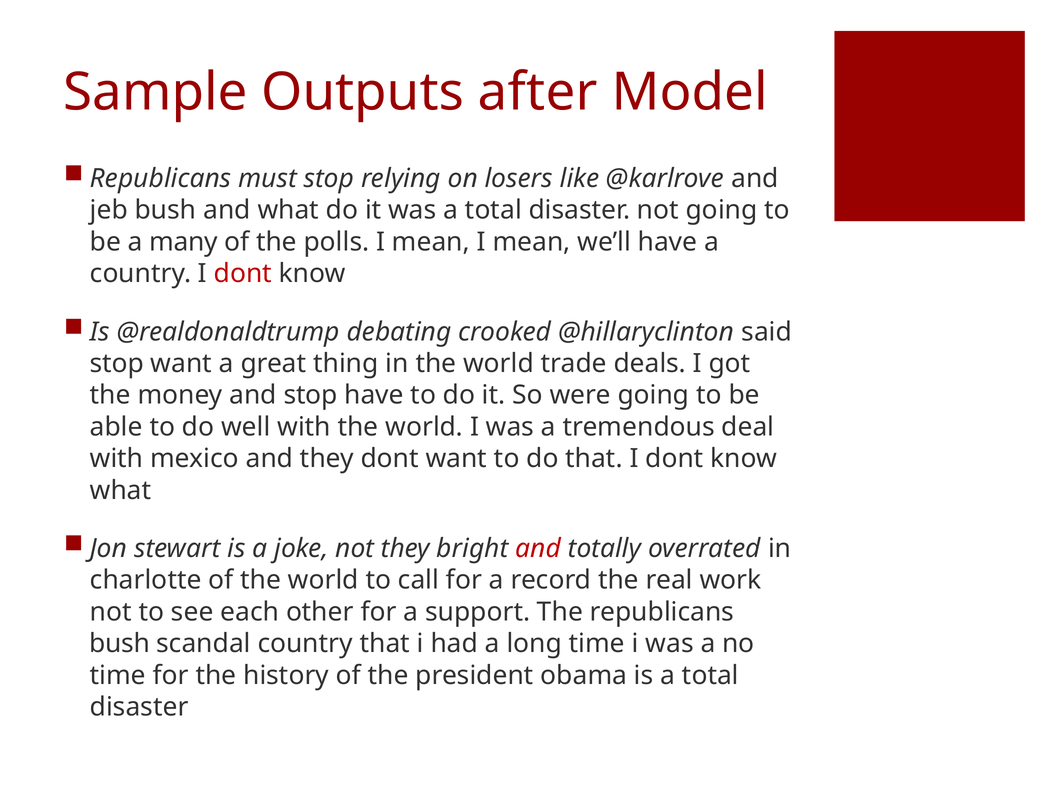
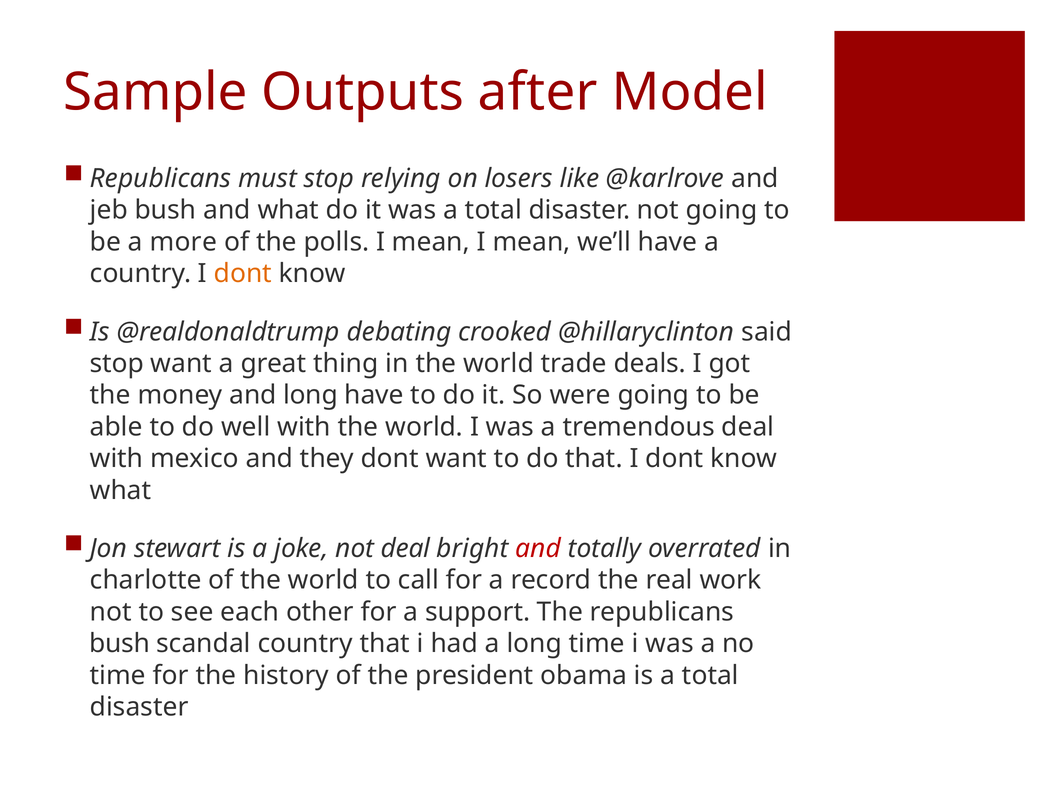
many: many -> more (183, 242)
dont colour: red -> orange (243, 274)
and stop: stop -> long (311, 395)
not they: they -> deal (405, 549)
